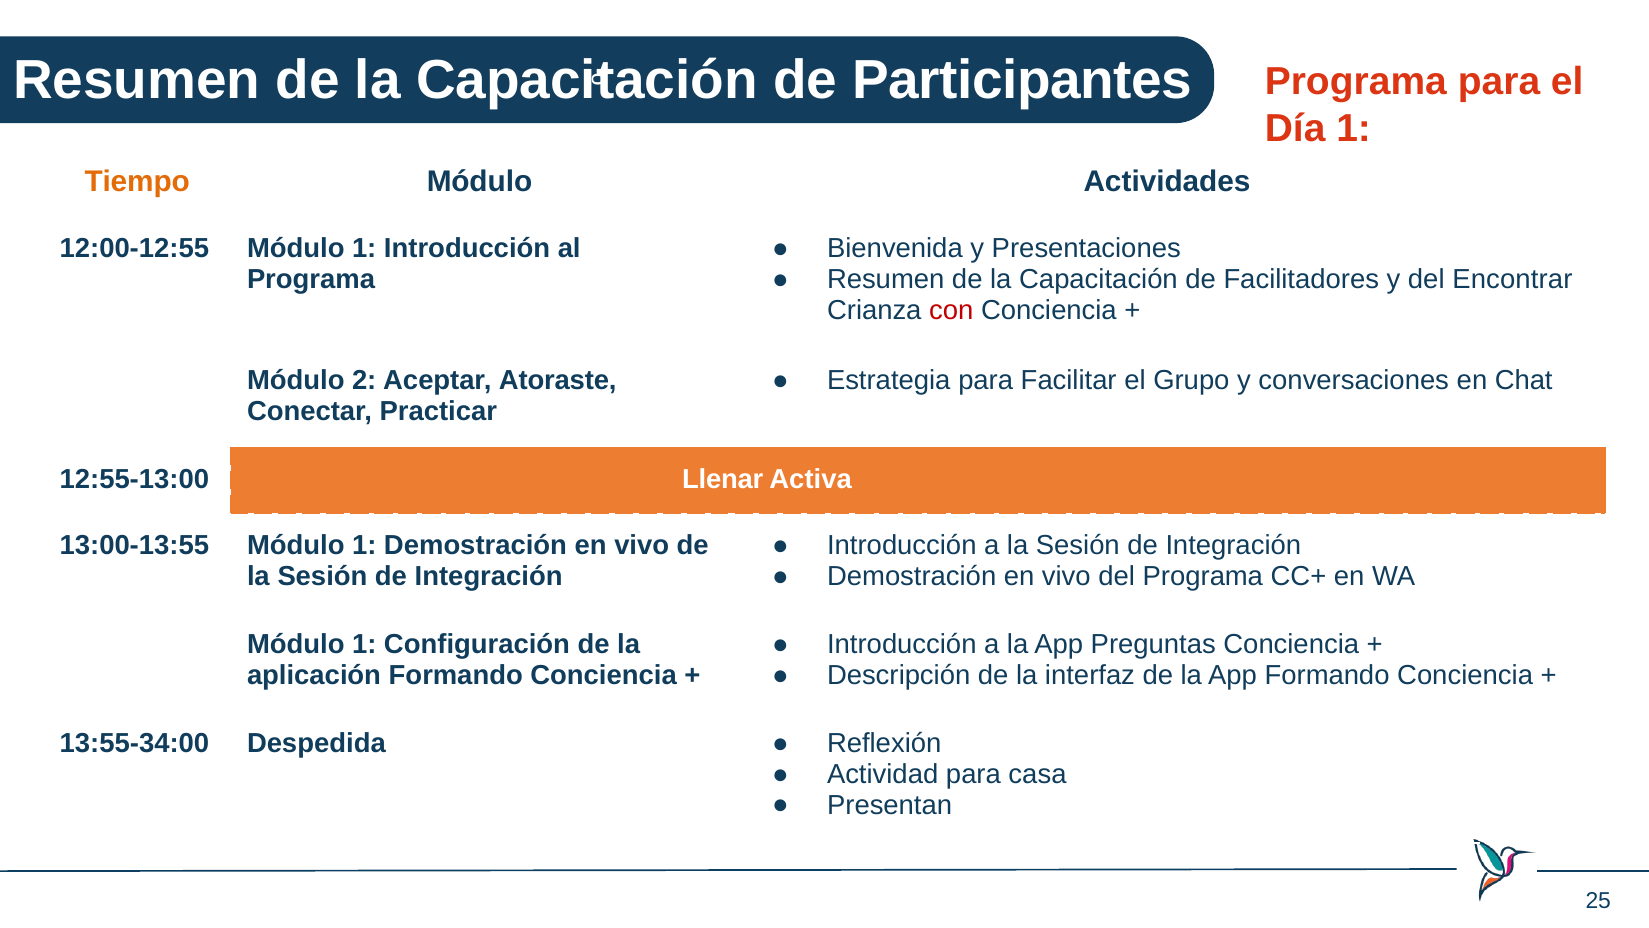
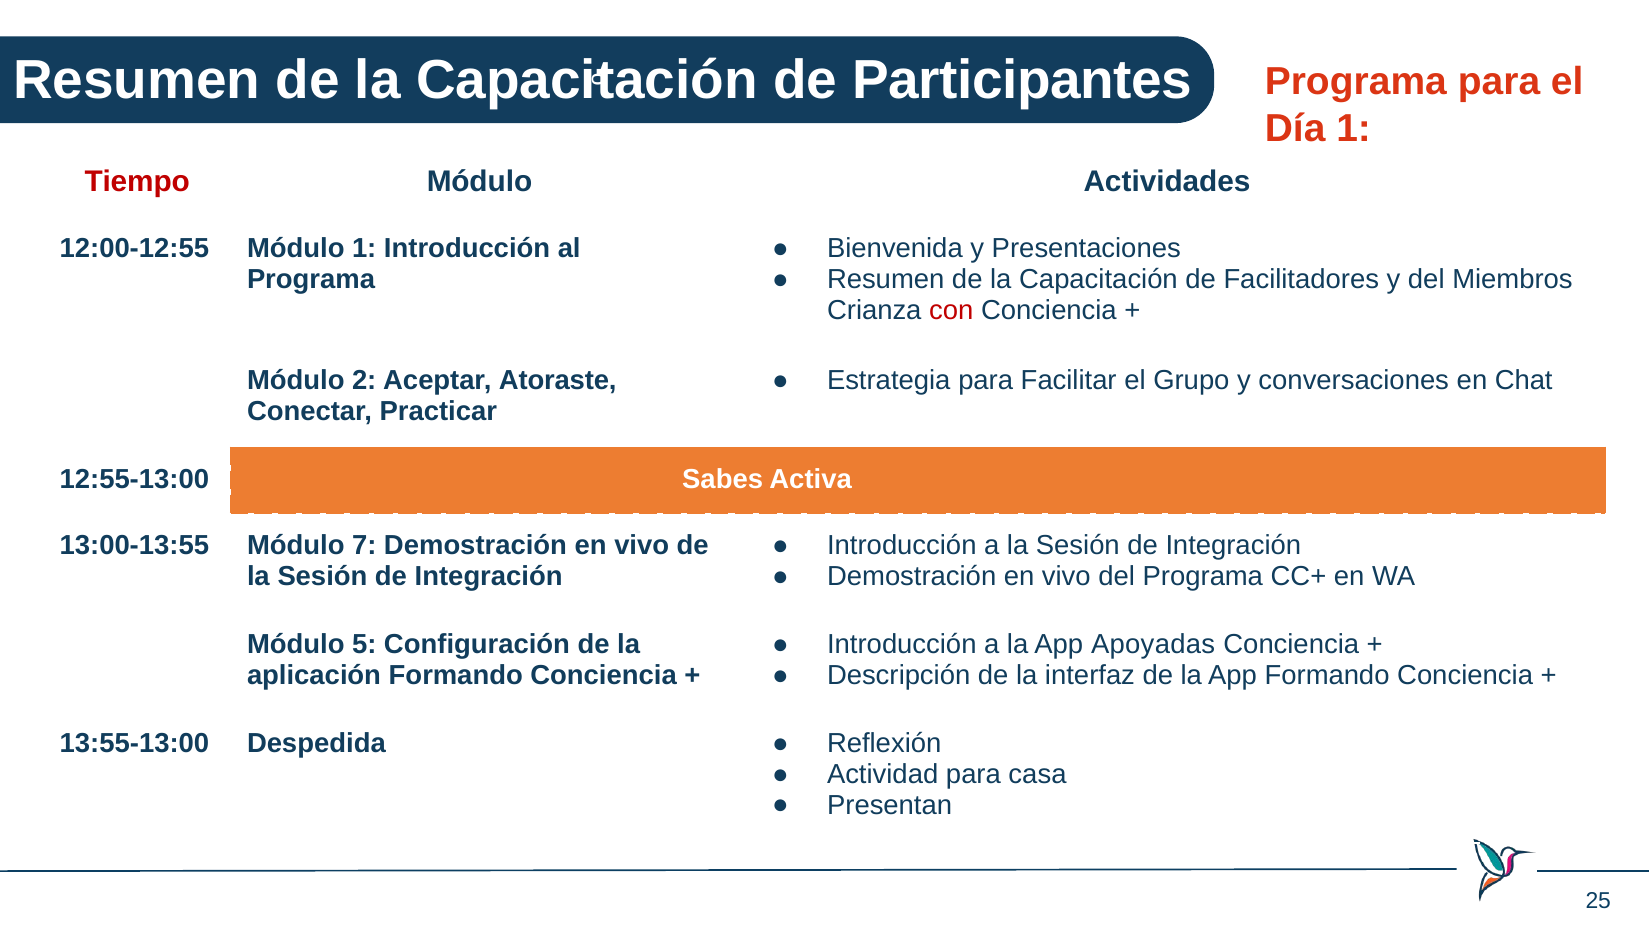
Tiempo colour: orange -> red (137, 181)
Encontrar: Encontrar -> Miembros (1513, 280)
Llenar: Llenar -> Sabes (723, 479)
13:00-13:55 Módulo 1: 1 -> 7 (364, 545)
Preguntas: Preguntas -> Apoyadas (1153, 644)
1: 1 -> 5 (364, 644)
13:55-34:00: 13:55-34:00 -> 13:55-13:00 (134, 743)
